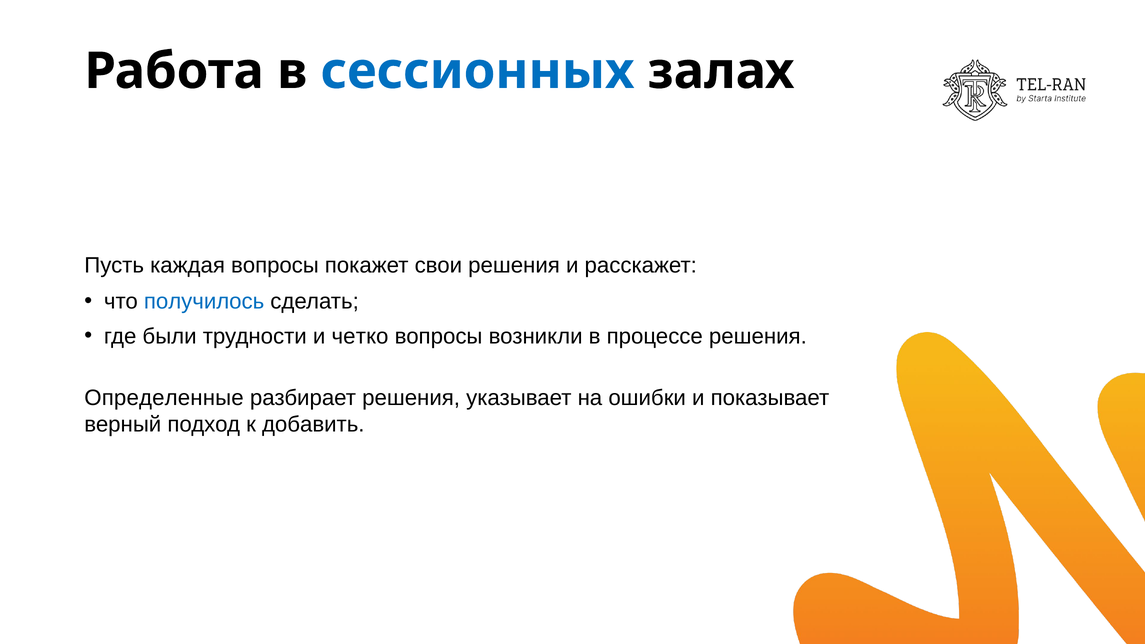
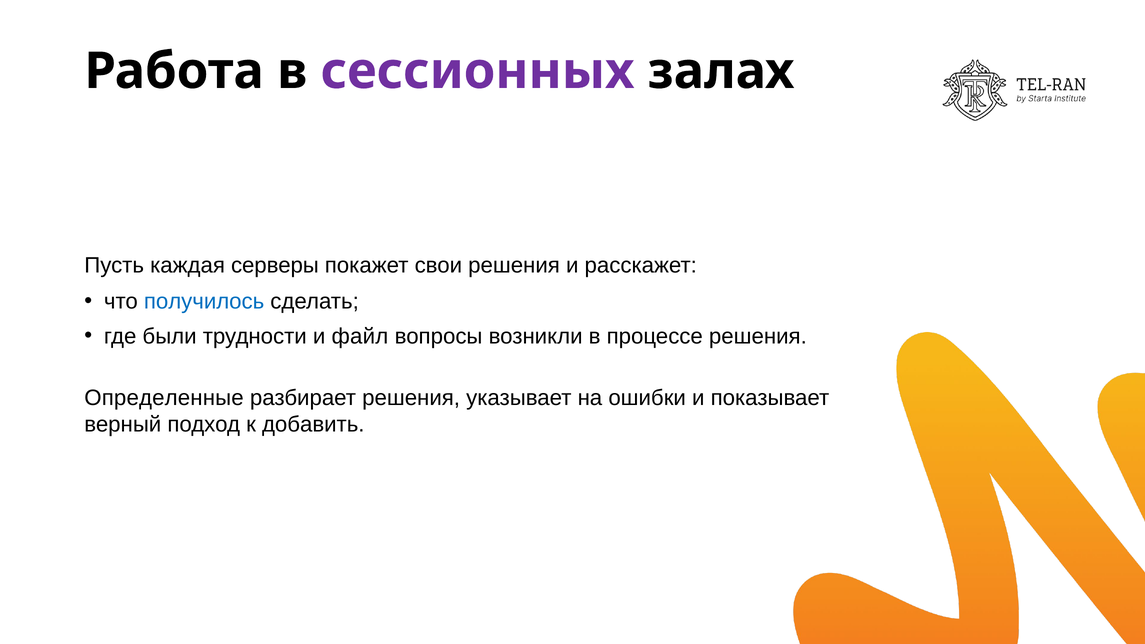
сессионных colour: blue -> purple (477, 71)
каждая вопросы: вопросы -> серверы (275, 265)
четко: четко -> файл (360, 336)
